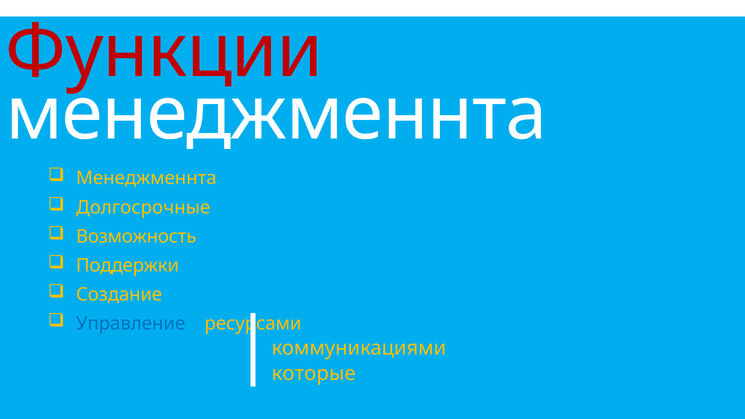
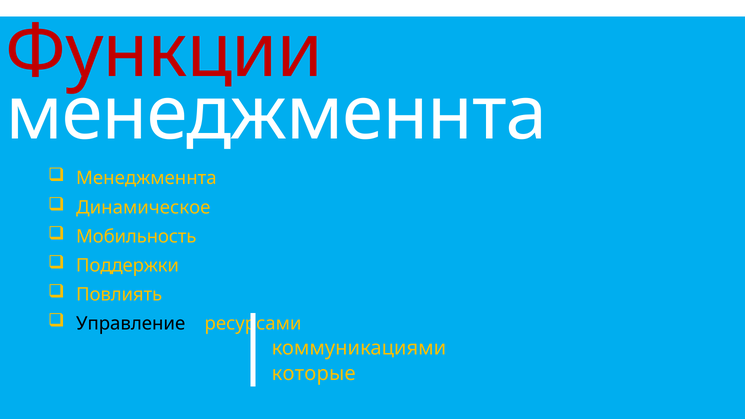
Долгосрочные: Долгосрочные -> Динамическое (143, 207)
Возможность: Возможность -> Мобильность (136, 236)
Создание: Создание -> Повлиять (119, 295)
Управление colour: blue -> black (131, 324)
